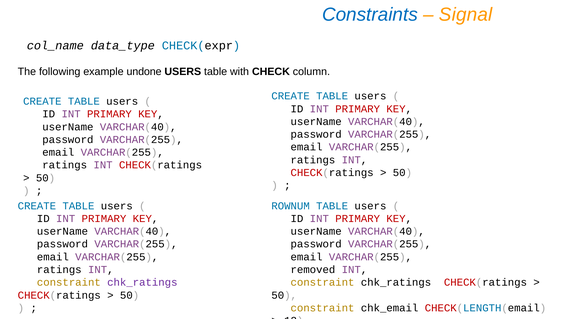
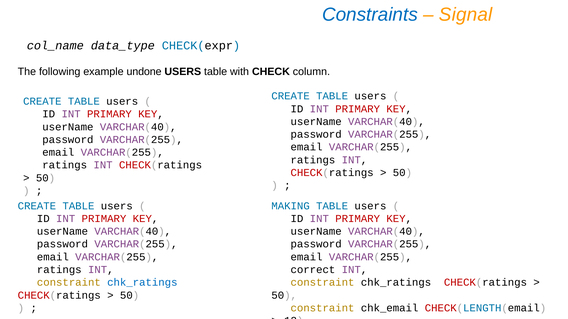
ROWNUM: ROWNUM -> MAKING (291, 206)
removed: removed -> correct (313, 270)
chk_ratings colour: purple -> blue (142, 283)
